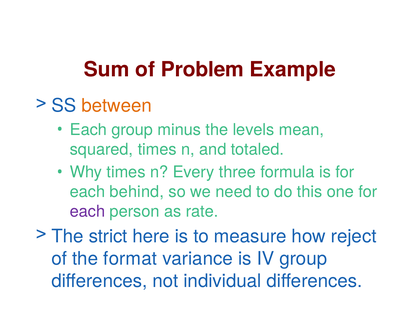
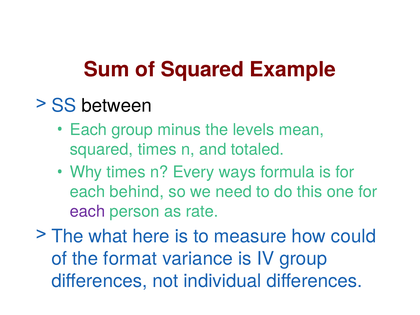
of Problem: Problem -> Squared (202, 70)
between colour: orange -> black (117, 106)
three: three -> ways (237, 172)
strict: strict -> what (108, 236)
reject: reject -> could (354, 236)
